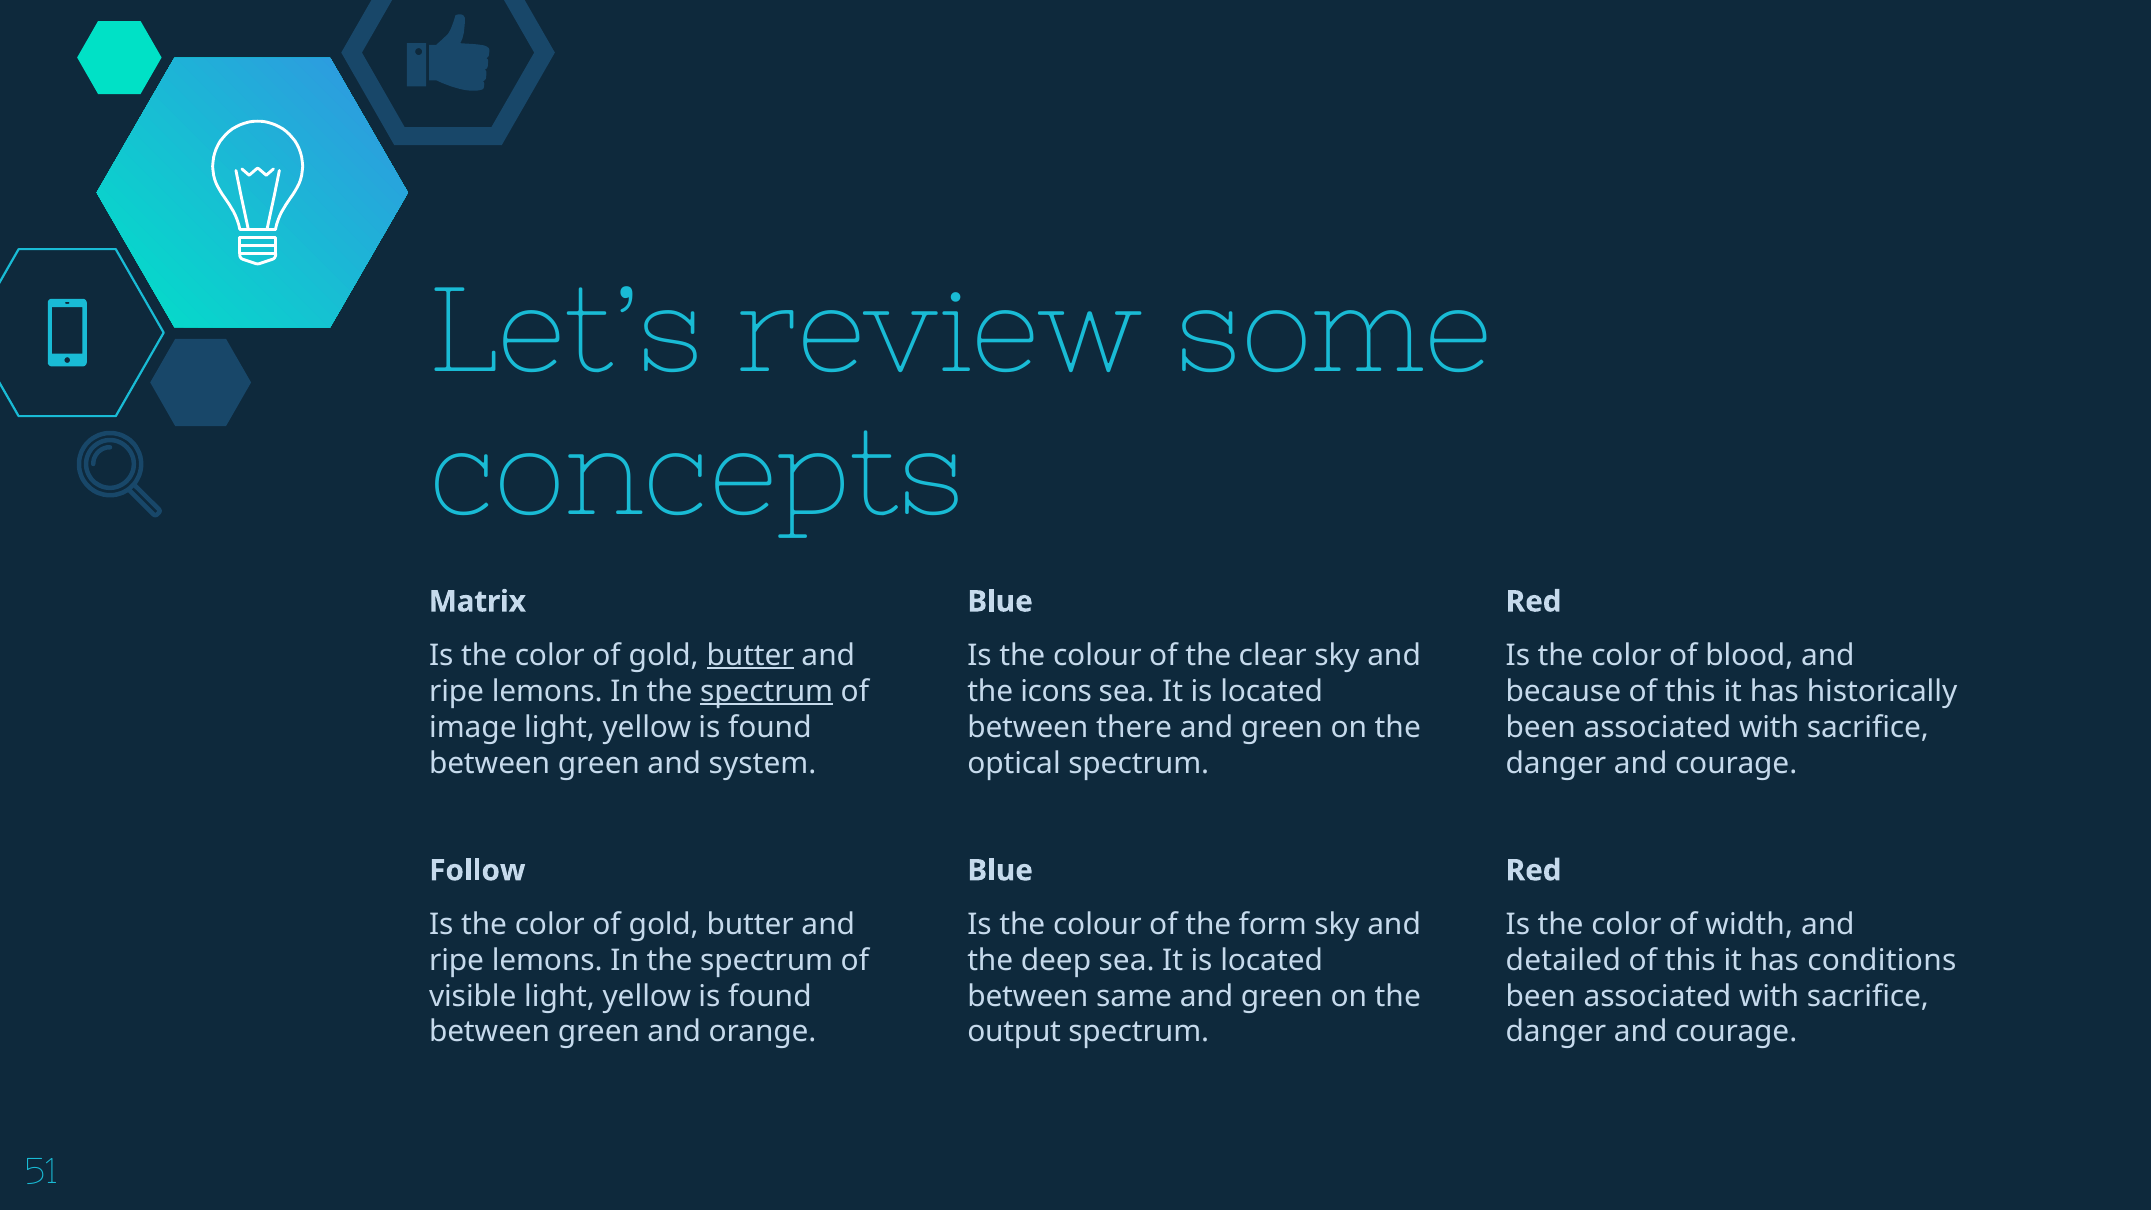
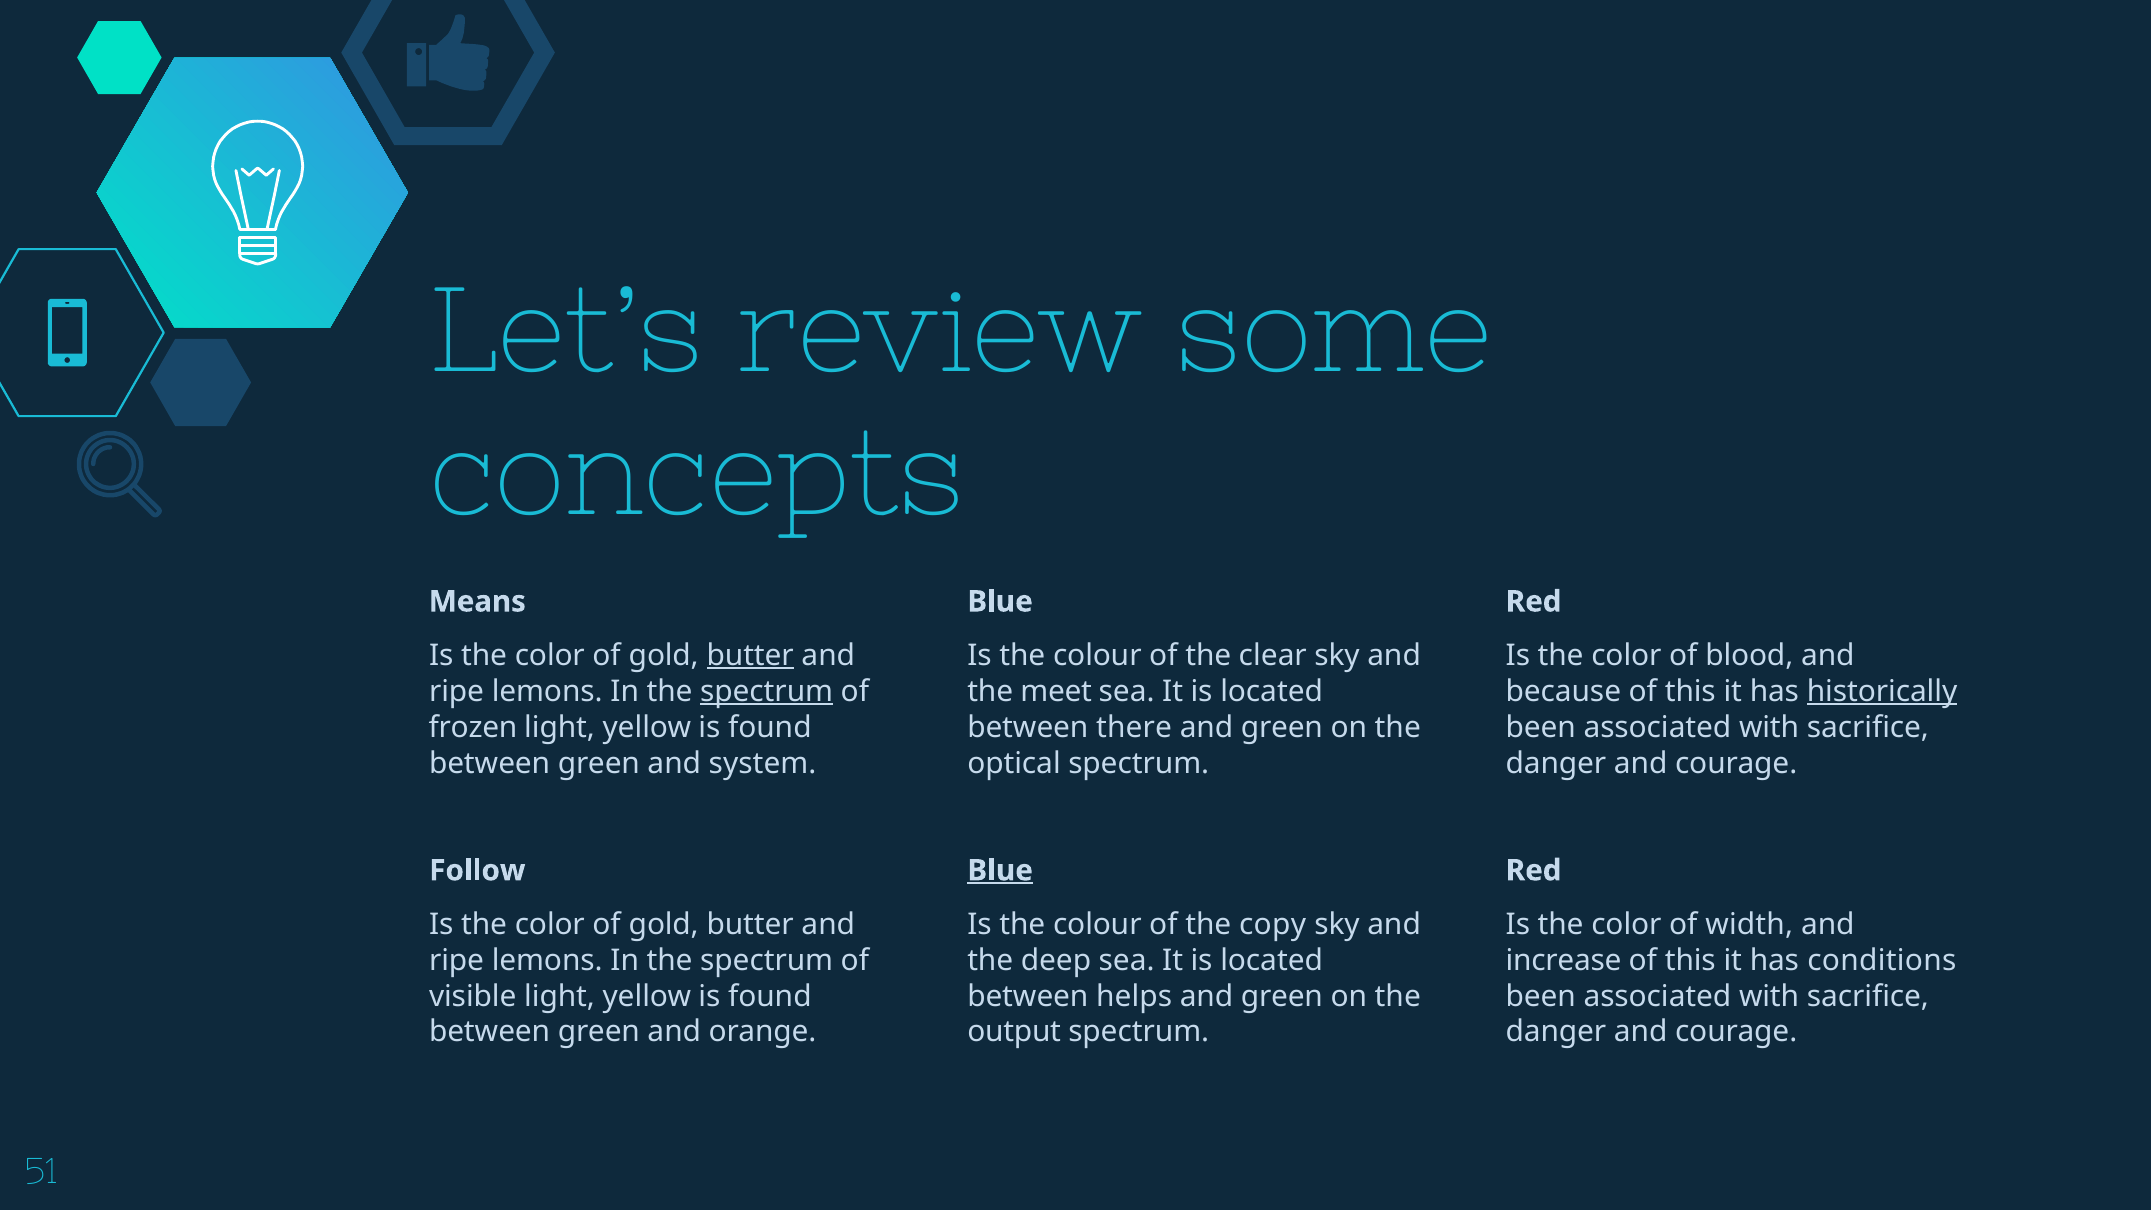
Matrix: Matrix -> Means (477, 602)
icons: icons -> meet (1056, 691)
historically underline: none -> present (1882, 691)
image: image -> frozen (473, 727)
Blue underline: none -> present (1000, 871)
form: form -> copy (1273, 924)
detailed: detailed -> increase (1564, 960)
same: same -> helps (1134, 996)
